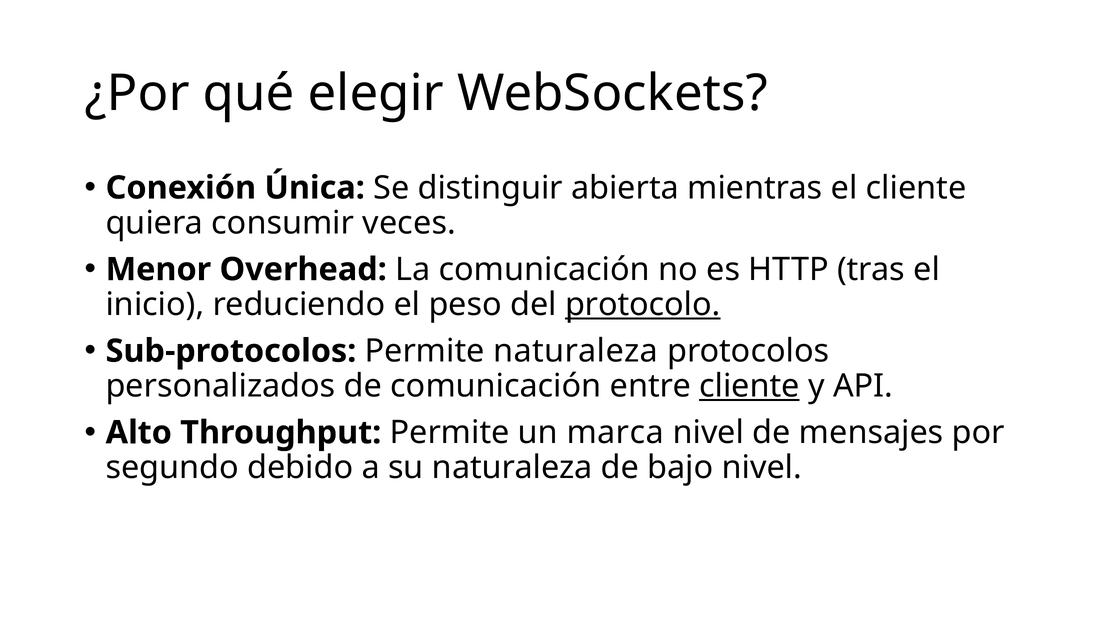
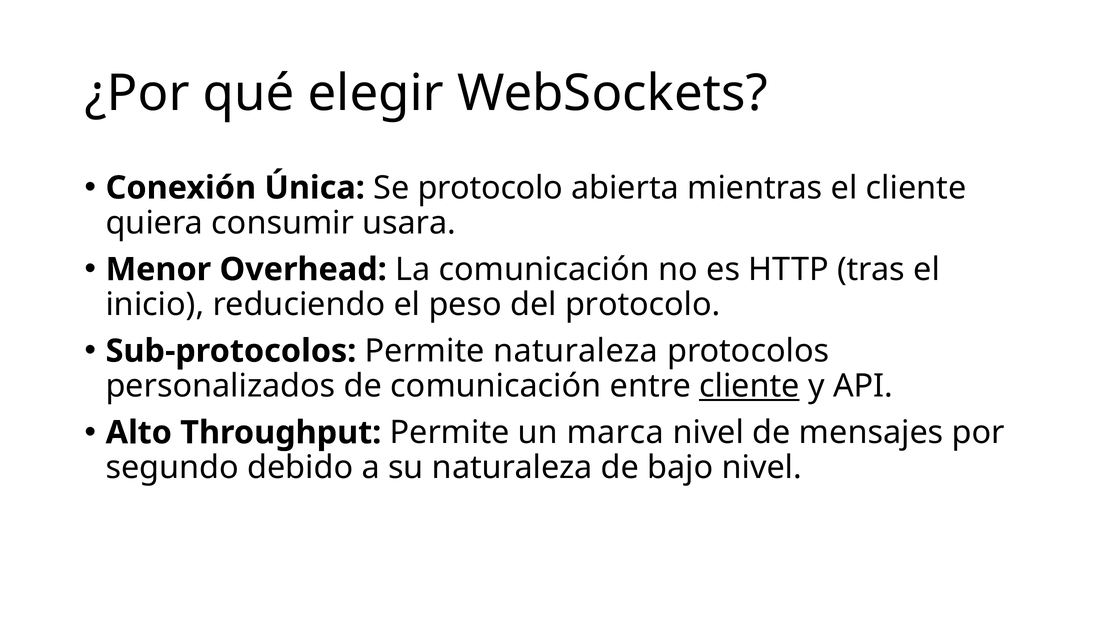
Se distinguir: distinguir -> protocolo (490, 188)
veces: veces -> usara (409, 223)
protocolo underline: present -> none (643, 305)
